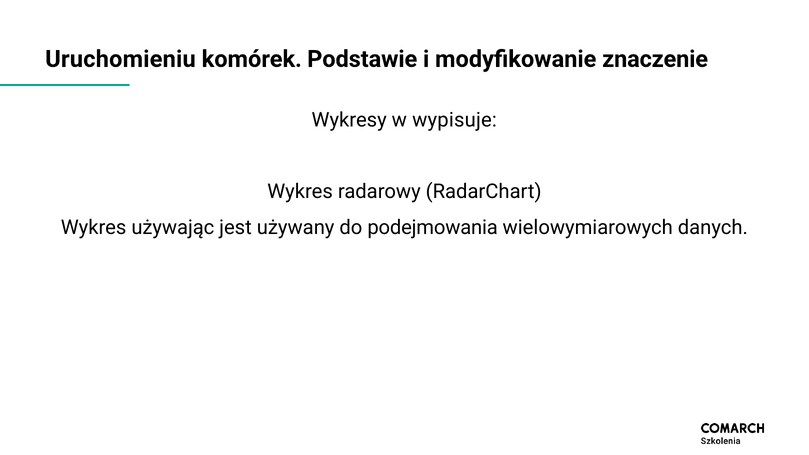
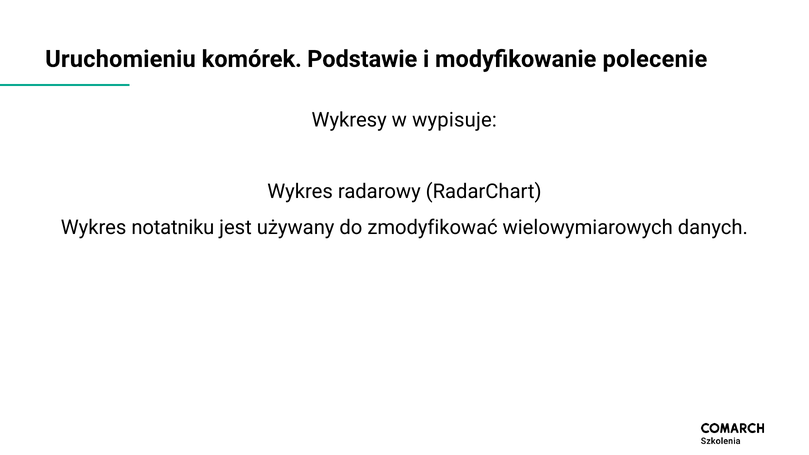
znaczenie: znaczenie -> polecenie (655, 59)
używając: używając -> notatniku (173, 228)
podejmowania: podejmowania -> zmodyfikować (433, 228)
